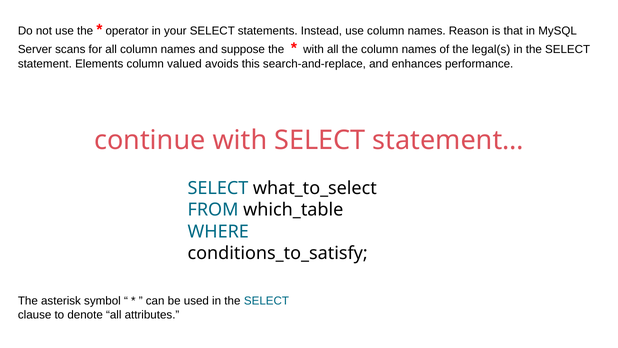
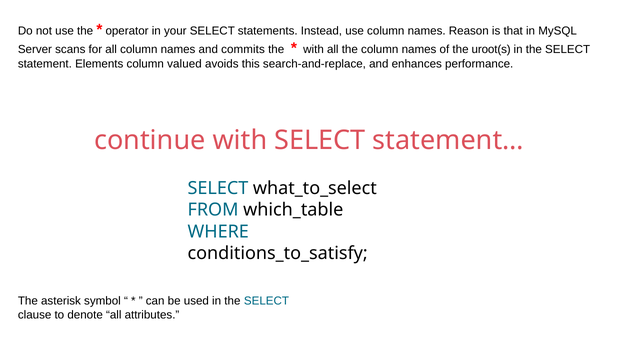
suppose: suppose -> commits (243, 49)
legal(s: legal(s -> uroot(s (491, 49)
